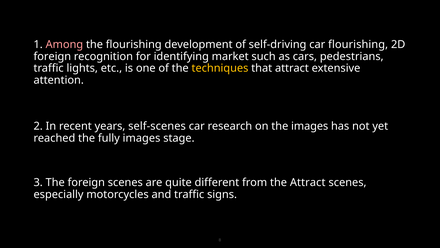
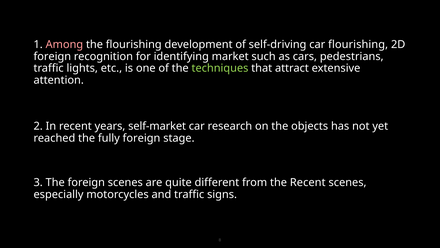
techniques colour: yellow -> light green (220, 68)
self-scenes: self-scenes -> self-market (157, 126)
the images: images -> objects (310, 126)
fully images: images -> foreign (142, 138)
the Attract: Attract -> Recent (308, 182)
